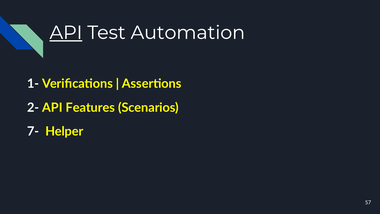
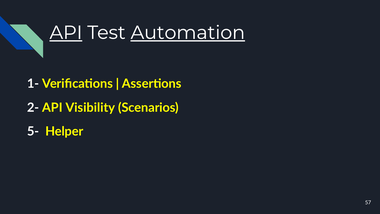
Automation underline: none -> present (188, 33)
Features: Features -> Visibility (90, 107)
7-: 7- -> 5- (33, 131)
